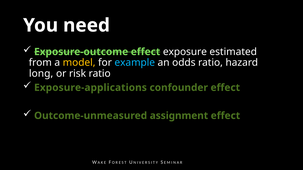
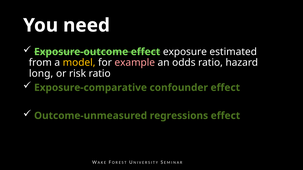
example colour: light blue -> pink (135, 63)
Exposure-applications: Exposure-applications -> Exposure-comparative (91, 88)
assignment: assignment -> regressions (179, 116)
